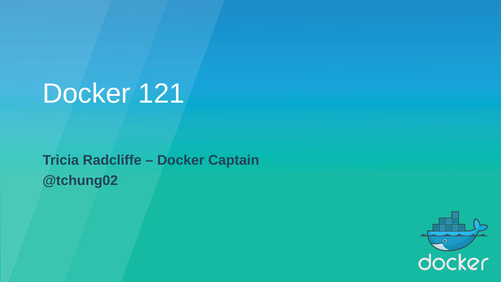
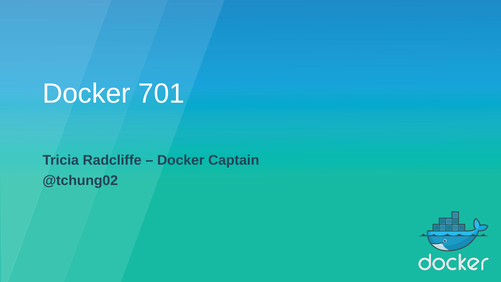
121: 121 -> 701 (161, 94)
